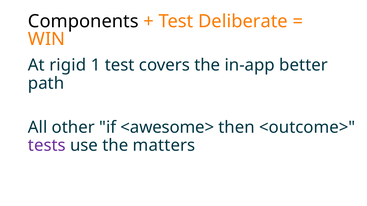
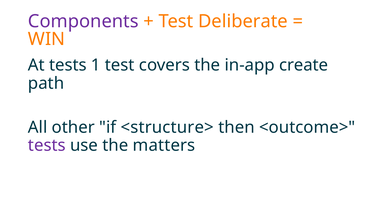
Components colour: black -> purple (83, 21)
At rigid: rigid -> tests (68, 65)
better: better -> create (304, 65)
<awesome>: <awesome> -> <structure> (167, 128)
